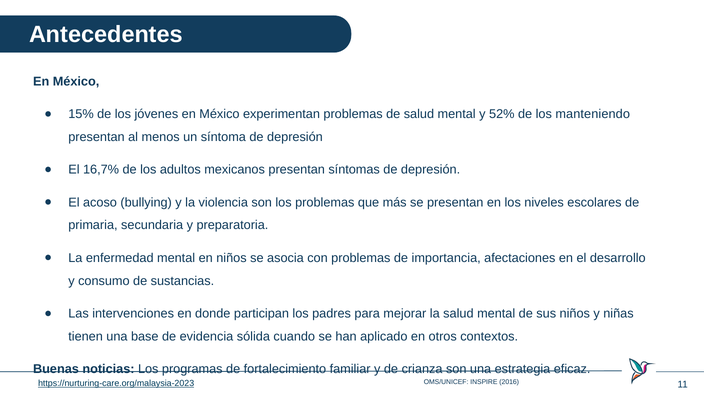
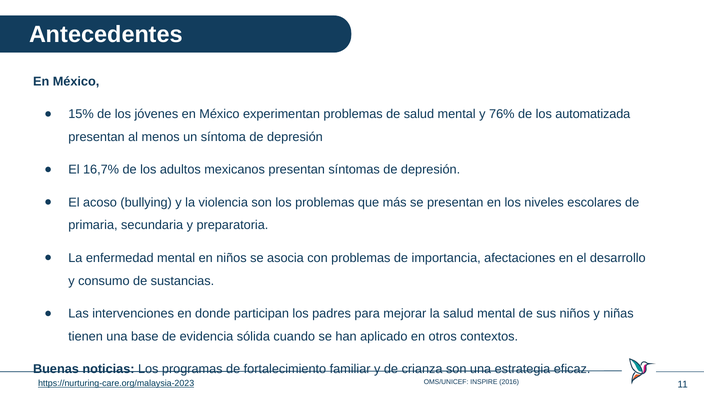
52%: 52% -> 76% (502, 114)
manteniendo: manteniendo -> automatizada (593, 114)
